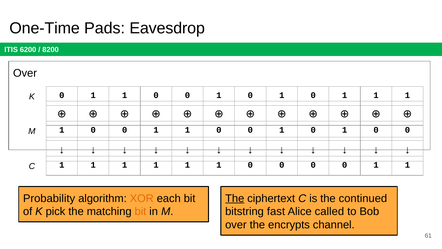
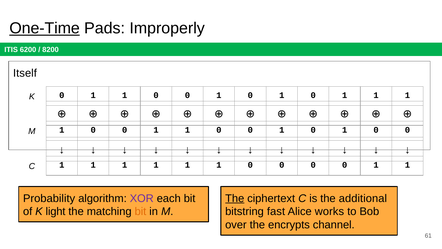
One-Time underline: none -> present (45, 28)
Eavesdrop: Eavesdrop -> Improperly (167, 28)
Over: Over -> Itself (25, 73)
XOR colour: orange -> purple (142, 198)
continued: continued -> additional (363, 198)
pick: pick -> light (56, 211)
called: called -> works (329, 211)
